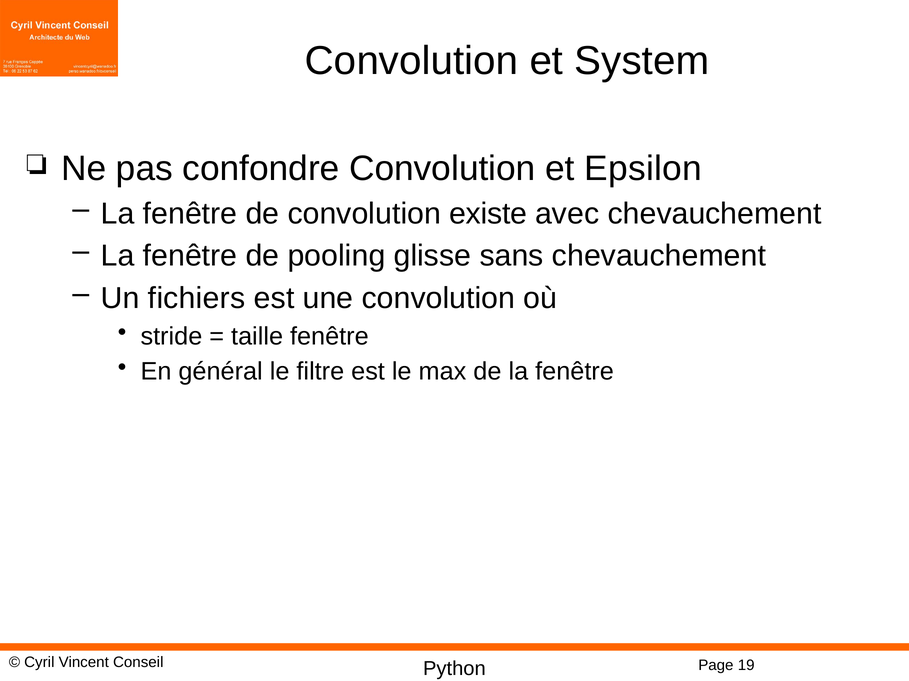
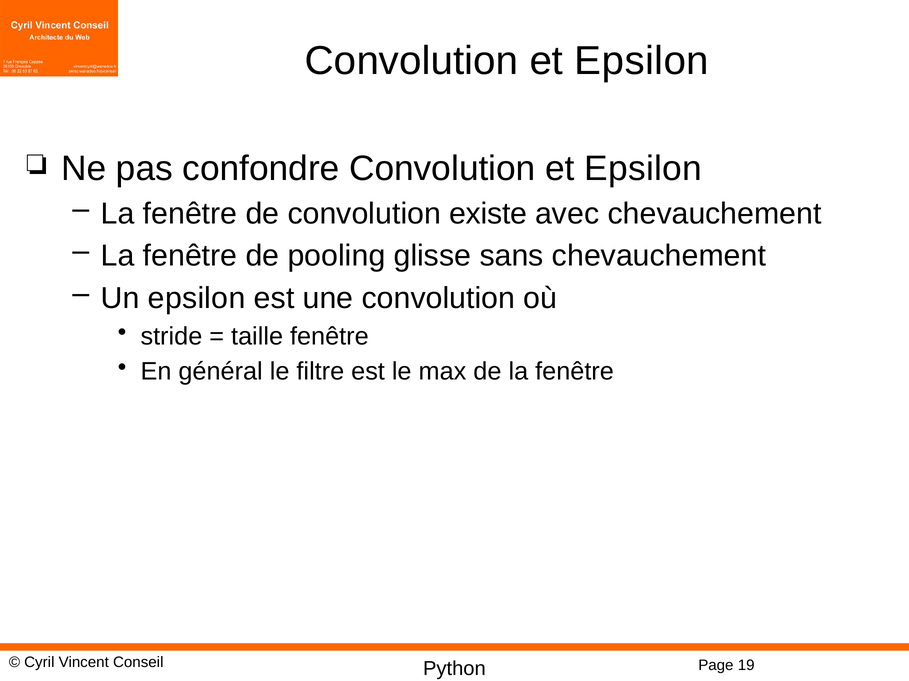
System: System -> Epsilon (642, 61)
Un fichiers: fichiers -> epsilon (197, 299)
